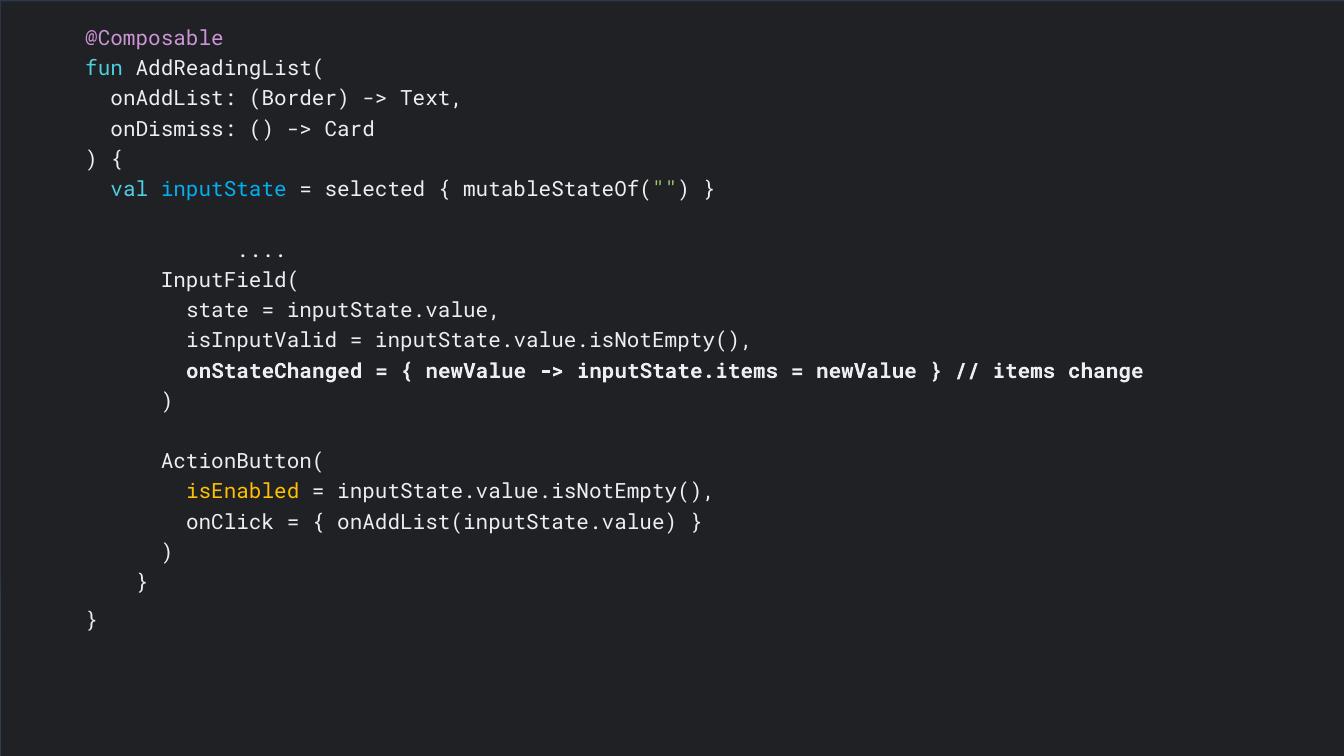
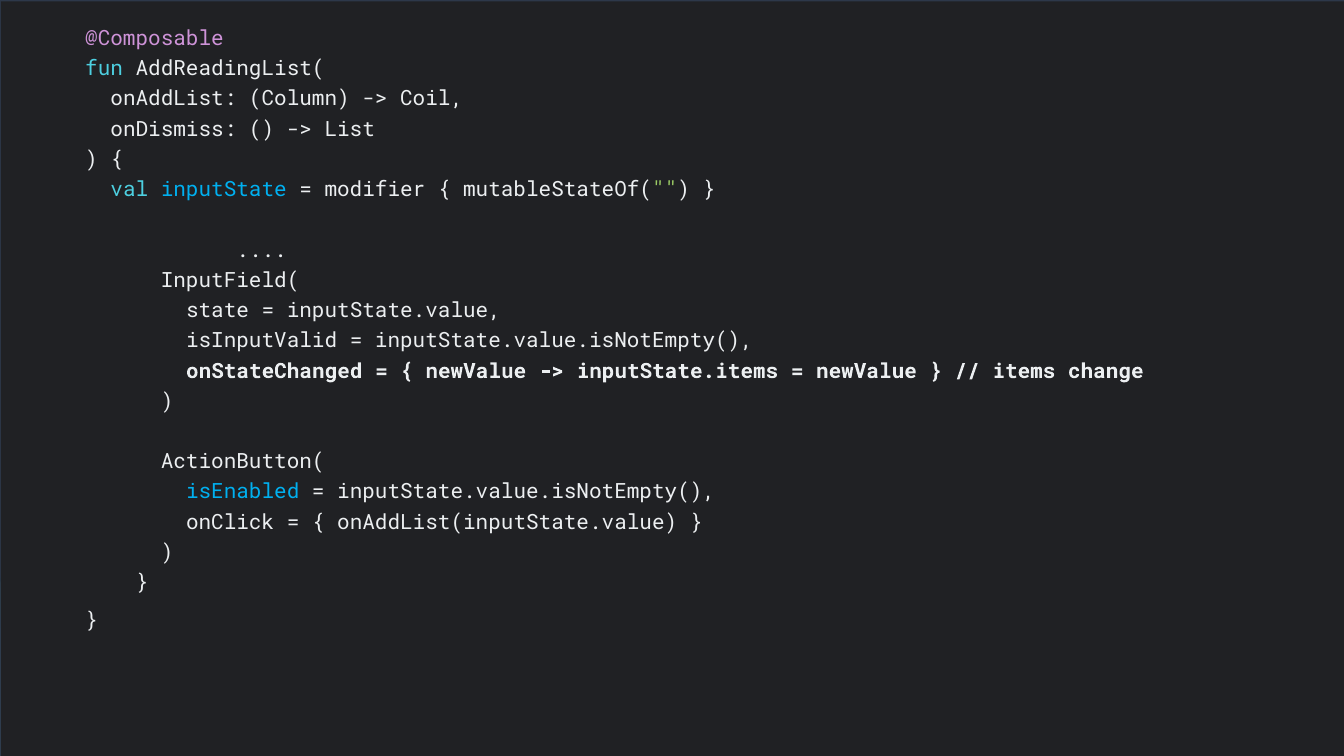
Border: Border -> Column (299, 99)
Text: Text -> Coil (432, 99)
Card: Card -> List (350, 129)
selected: selected -> modifier (375, 190)
isEnabled colour: yellow -> light blue (243, 492)
